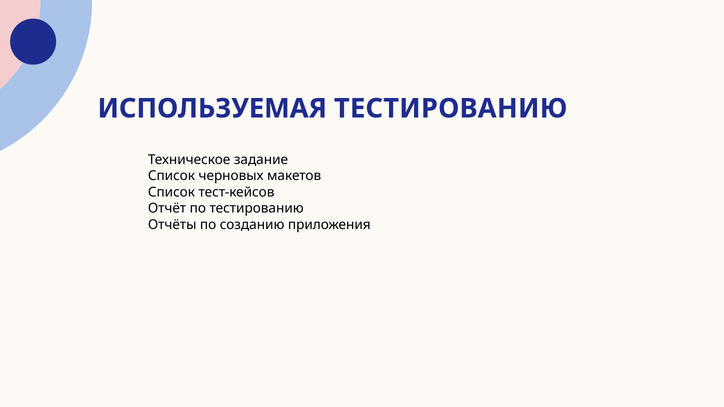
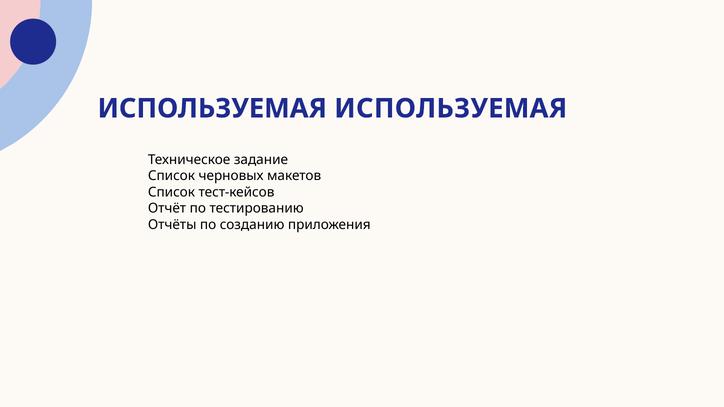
ИСПОЛЬЗУЕМАЯ ТЕСТИРОВАНИЮ: ТЕСТИРОВАНИЮ -> ИСПОЛЬЗУЕМАЯ (451, 109)
